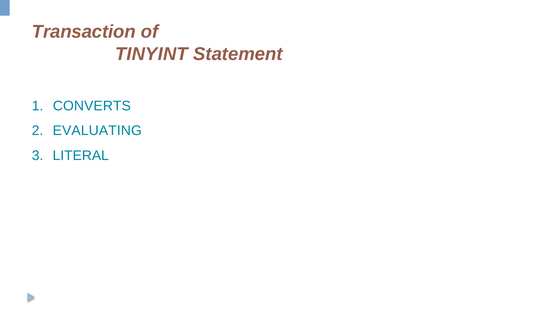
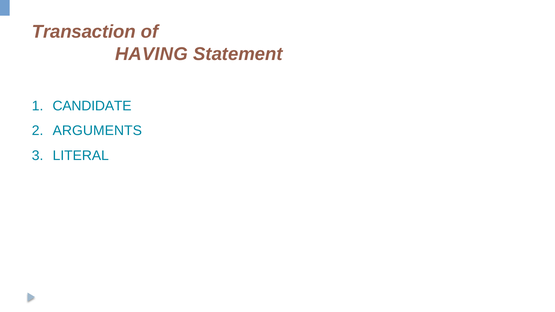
TINYINT: TINYINT -> HAVING (151, 54)
CONVERTS: CONVERTS -> CANDIDATE (92, 106)
EVALUATING: EVALUATING -> ARGUMENTS (97, 131)
